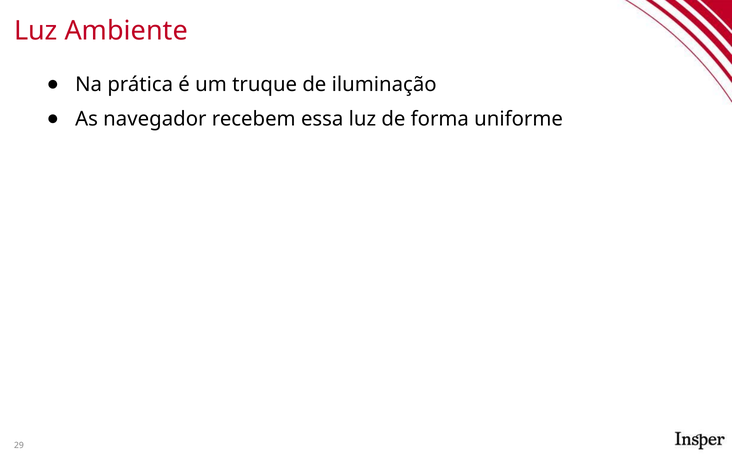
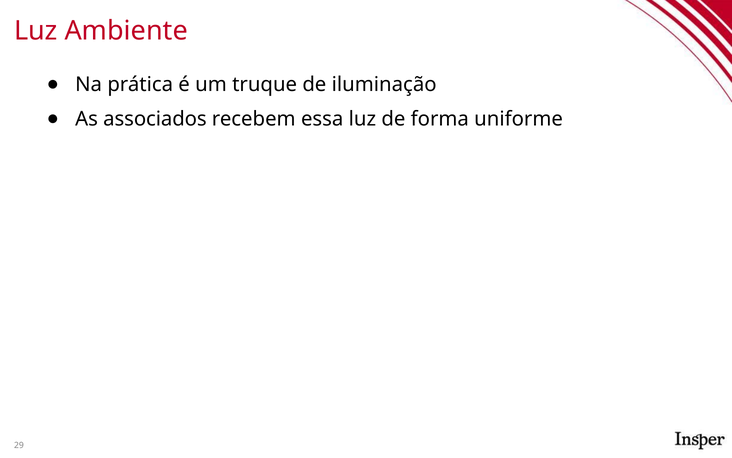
navegador: navegador -> associados (155, 119)
